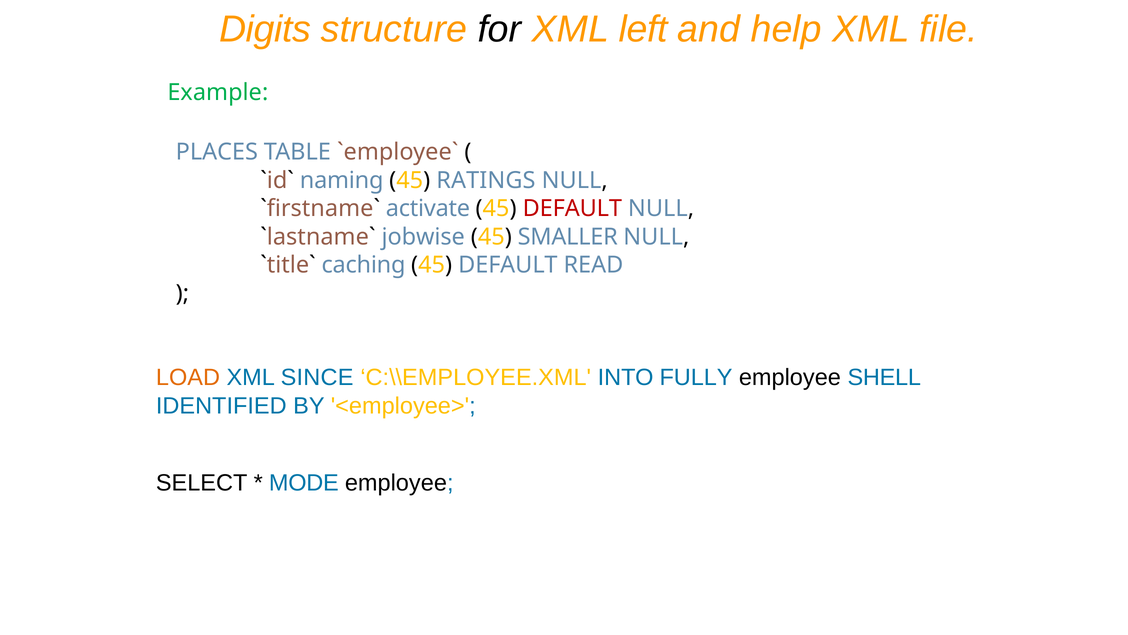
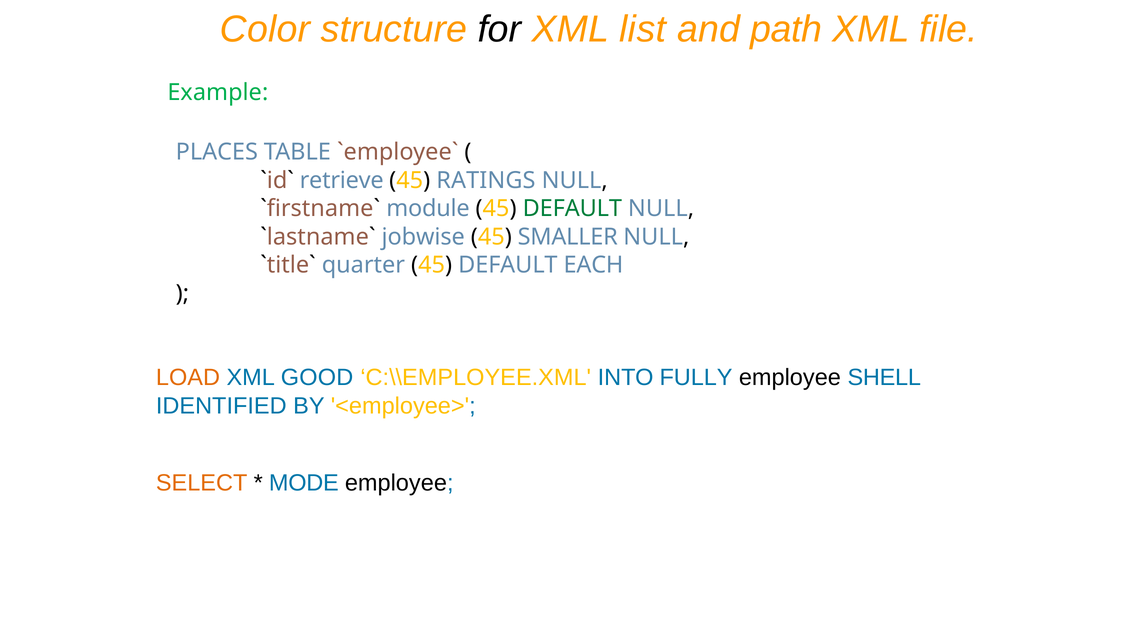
Digits: Digits -> Color (265, 29)
left: left -> list (643, 29)
help: help -> path (786, 29)
naming: naming -> retrieve (342, 180)
activate: activate -> module (428, 209)
DEFAULT colour: red -> green (572, 209)
caching: caching -> quarter (363, 265)
READ: READ -> EACH (593, 265)
SINCE: SINCE -> GOOD (317, 377)
SELECT colour: black -> orange (202, 483)
